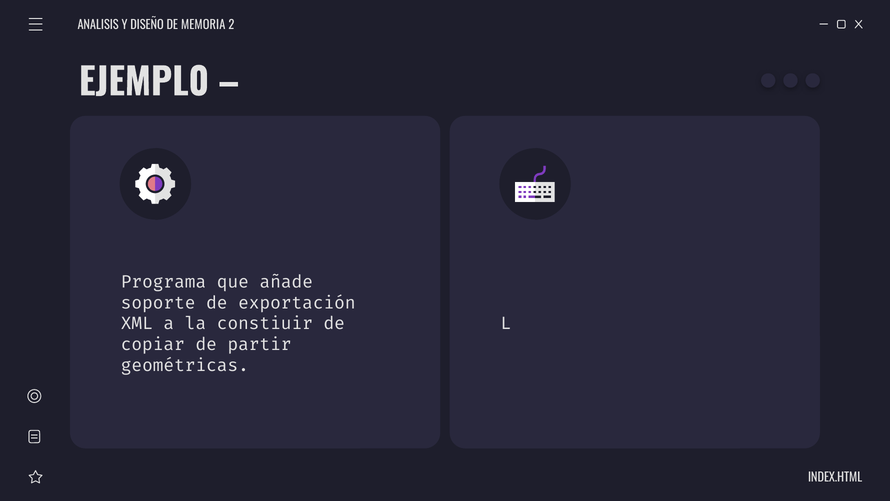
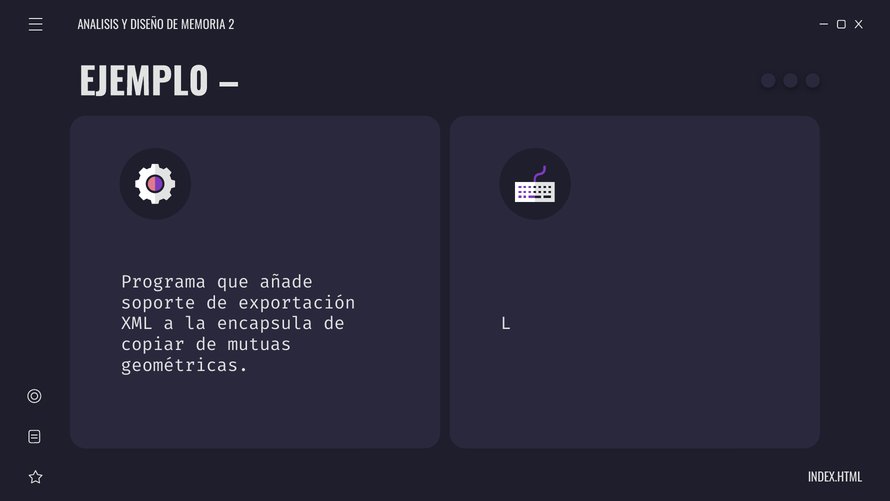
constiuir: constiuir -> encapsula (265, 324)
partir: partir -> mutuas (260, 344)
